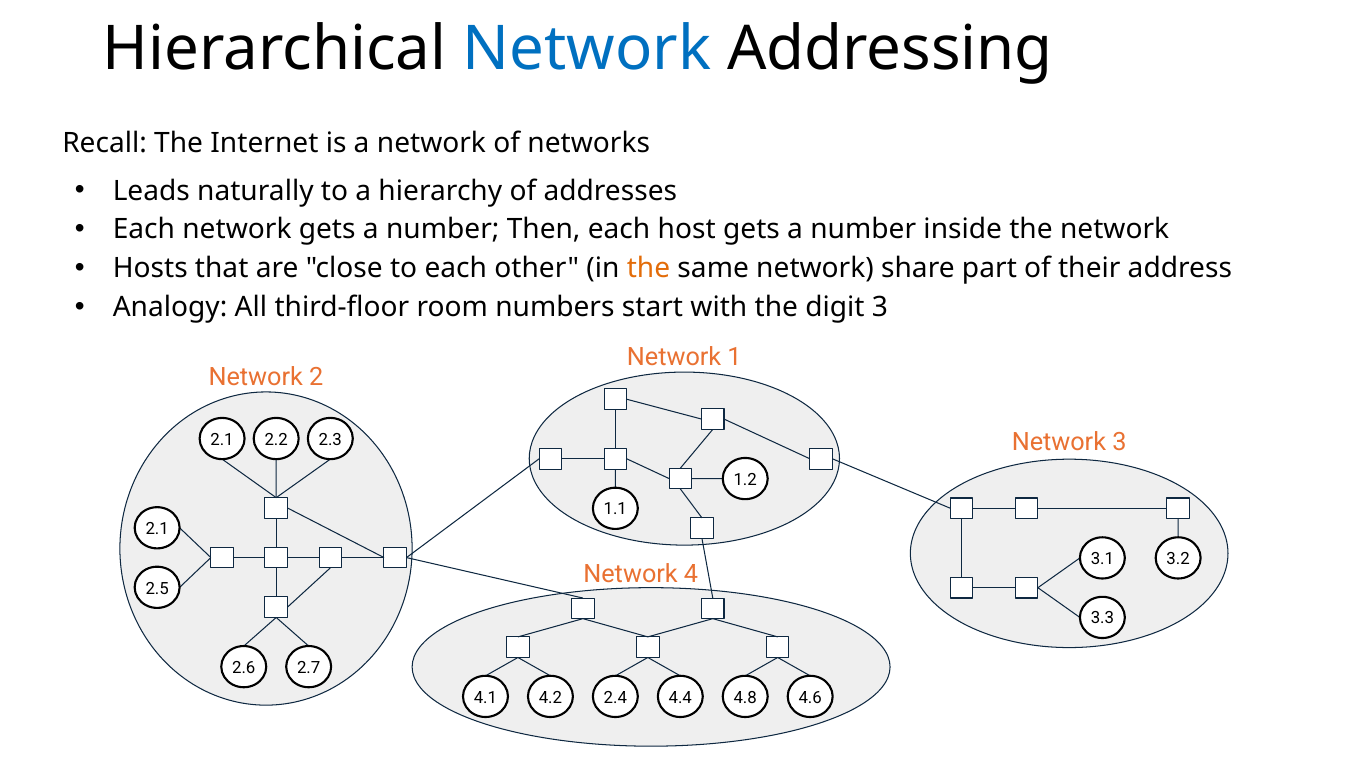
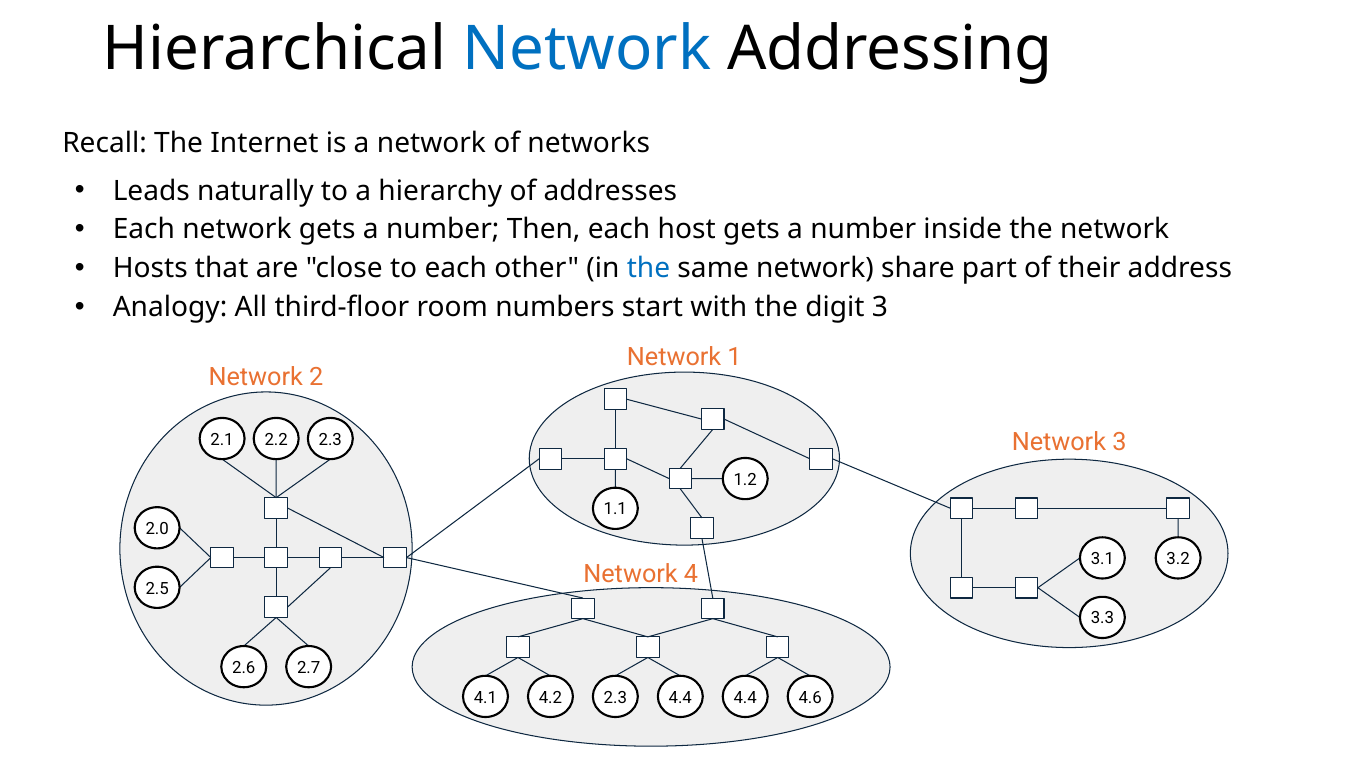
the colour: orange -> blue (648, 268)
2.1: 2.1 -> 2.0 (157, 529)
4.2 2.4: 2.4 -> 2.3 (615, 698)
4.4 4.8: 4.8 -> 4.4 (745, 698)
